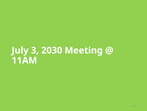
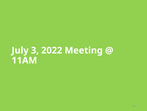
2030: 2030 -> 2022 (52, 50)
